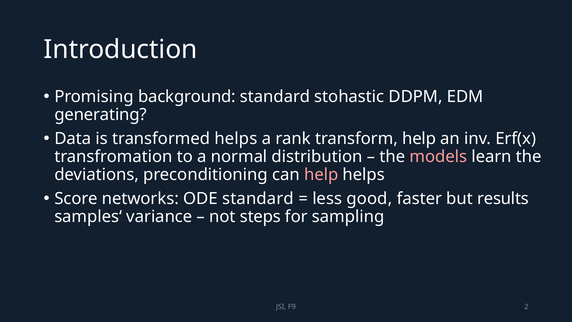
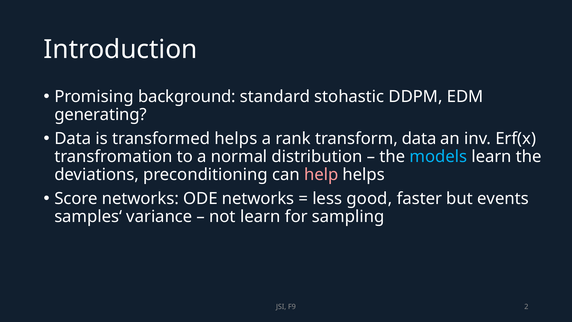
transform help: help -> data (419, 139)
models colour: pink -> light blue (438, 157)
ODE standard: standard -> networks (258, 199)
results: results -> events (503, 199)
not steps: steps -> learn (260, 217)
